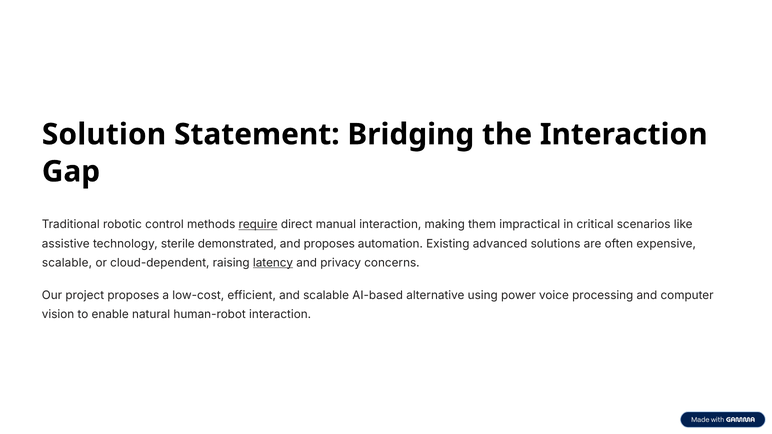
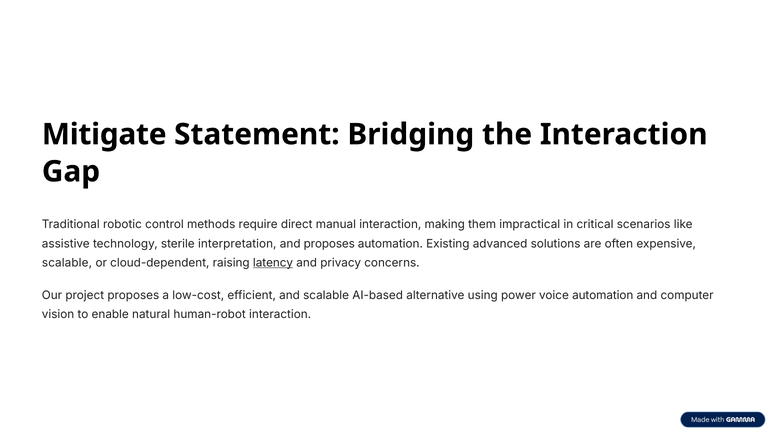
Solution: Solution -> Mitigate (104, 135)
require underline: present -> none (258, 225)
demonstrated: demonstrated -> interpretation (237, 244)
voice processing: processing -> automation (603, 296)
